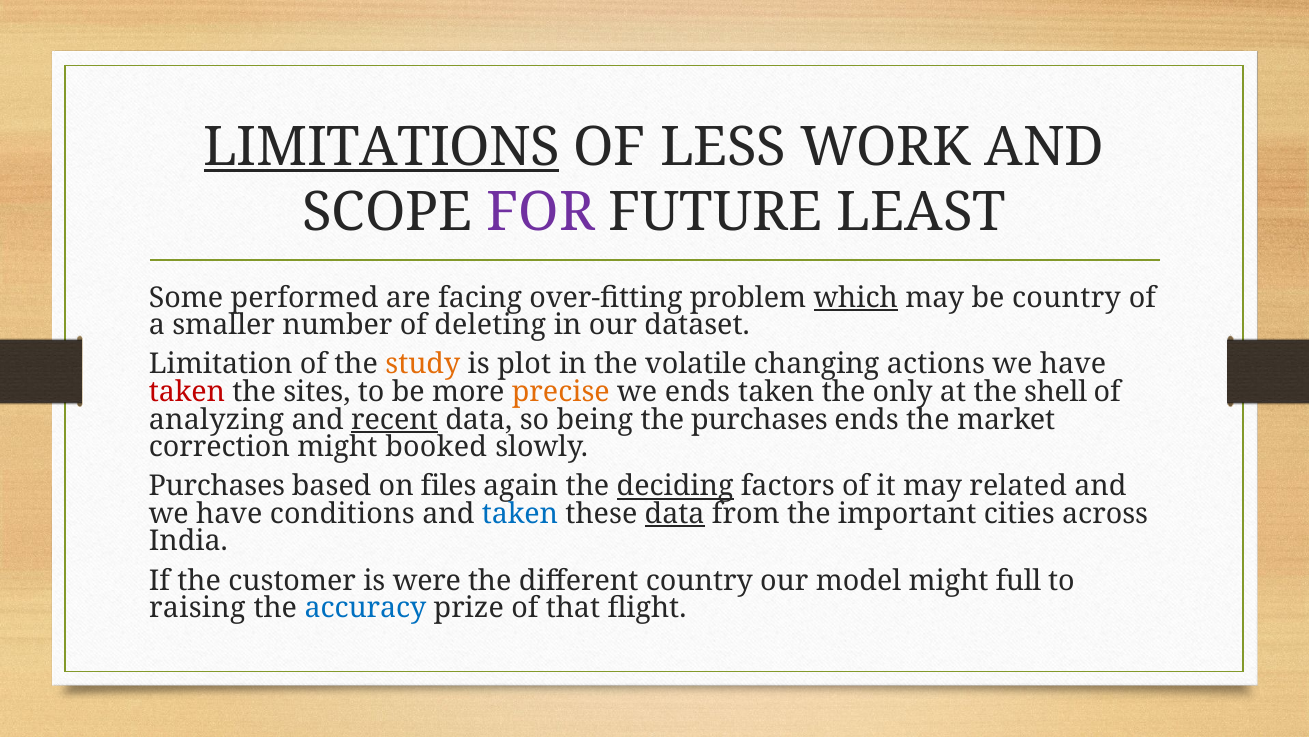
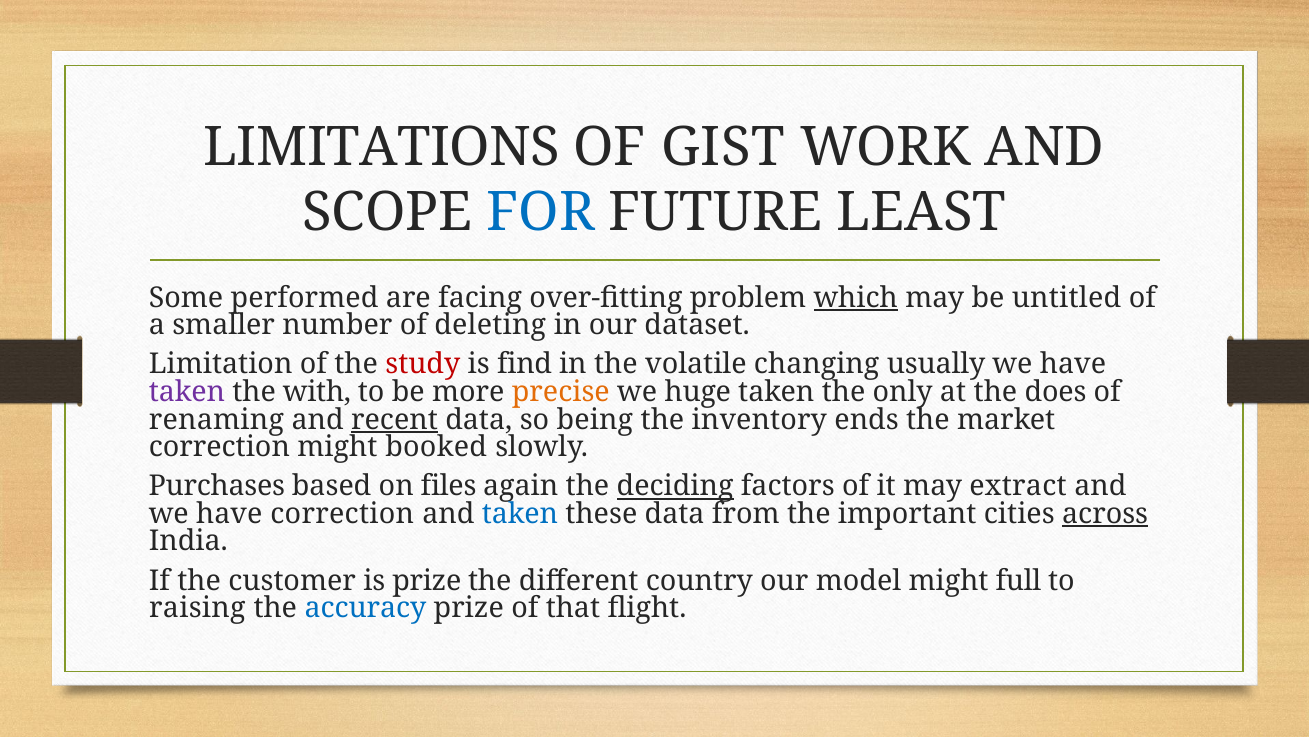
LIMITATIONS underline: present -> none (382, 147)
LESS: LESS -> GIST (723, 147)
FOR colour: purple -> blue (541, 212)
be country: country -> untitled (1066, 298)
study colour: orange -> red (423, 364)
plot: plot -> find (525, 364)
actions: actions -> usually (936, 364)
taken colour: red -> purple (187, 392)
sites: sites -> with (317, 392)
we ends: ends -> huge (698, 392)
shell: shell -> does (1056, 392)
analyzing: analyzing -> renaming (216, 419)
the purchases: purchases -> inventory (759, 419)
related: related -> extract (1018, 486)
have conditions: conditions -> correction (342, 513)
data underline: present -> none (675, 513)
across underline: none -> present (1105, 513)
is were: were -> prize (427, 580)
